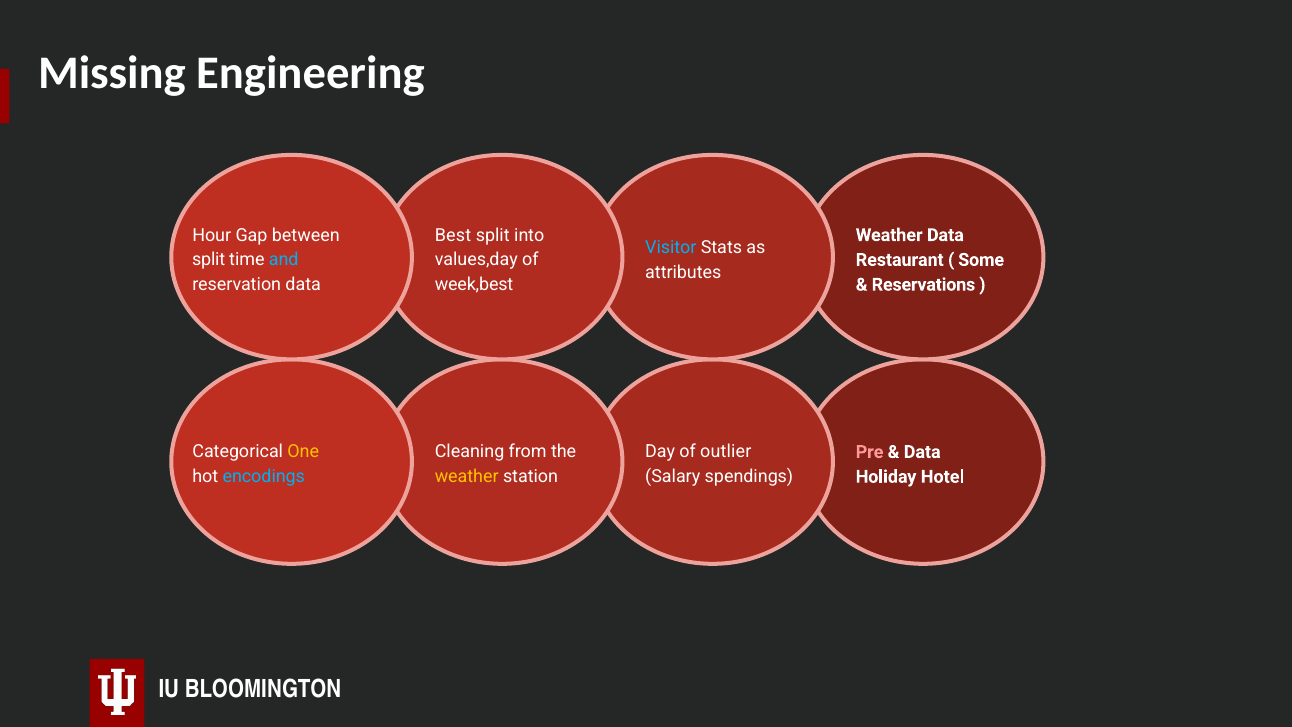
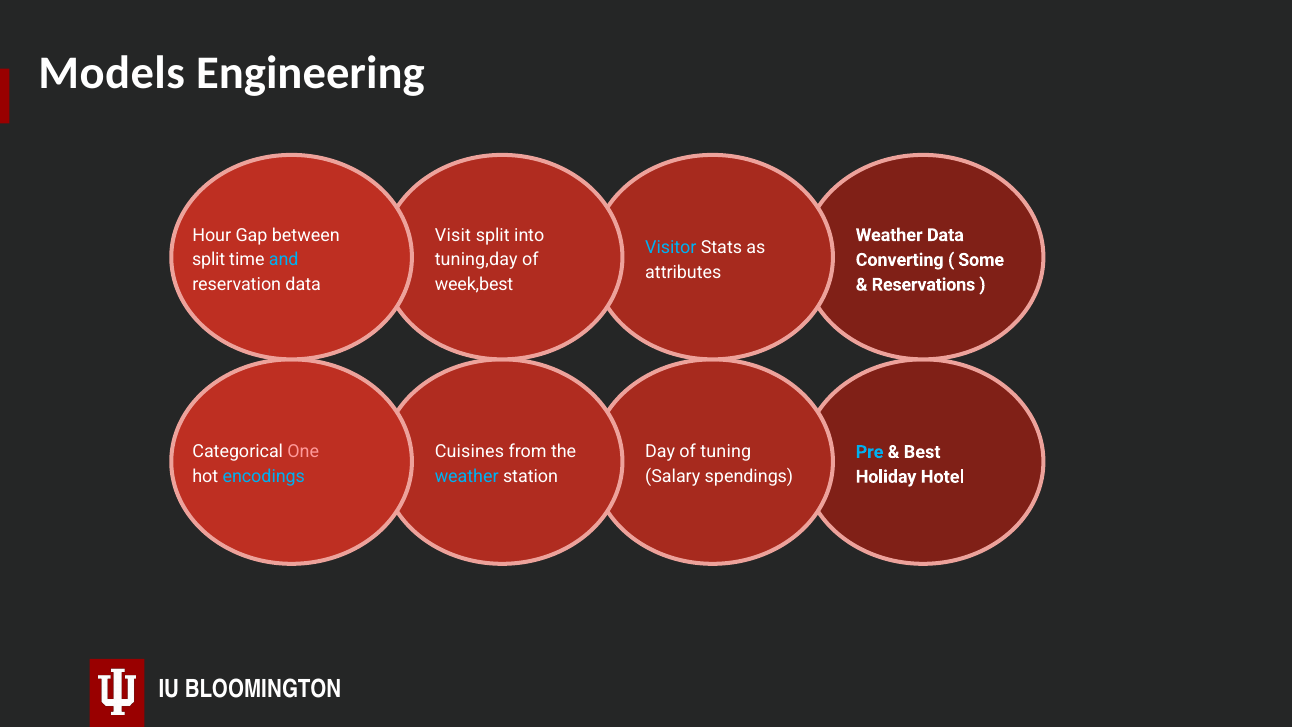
Missing: Missing -> Models (112, 73)
Best: Best -> Visit (453, 235)
values,day: values,day -> tuning,day (476, 260)
Restaurant: Restaurant -> Converting (900, 260)
One colour: yellow -> pink (303, 452)
Cleaning: Cleaning -> Cuisines (469, 452)
outlier: outlier -> tuning (726, 452)
Pre colour: pink -> light blue (870, 452)
Data: Data -> Best (922, 452)
weather colour: yellow -> light blue (467, 477)
